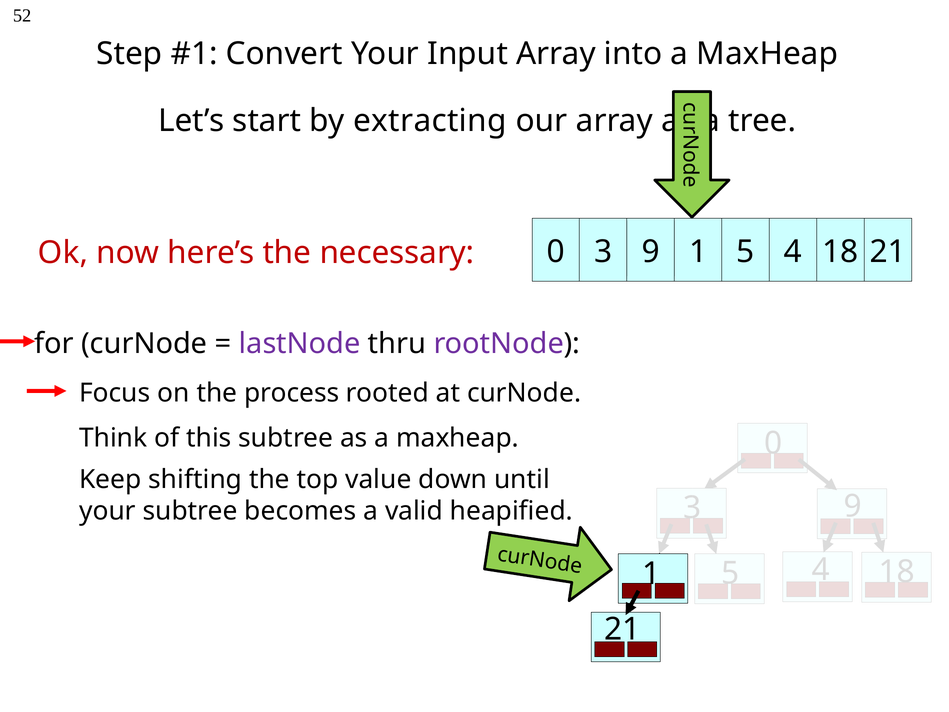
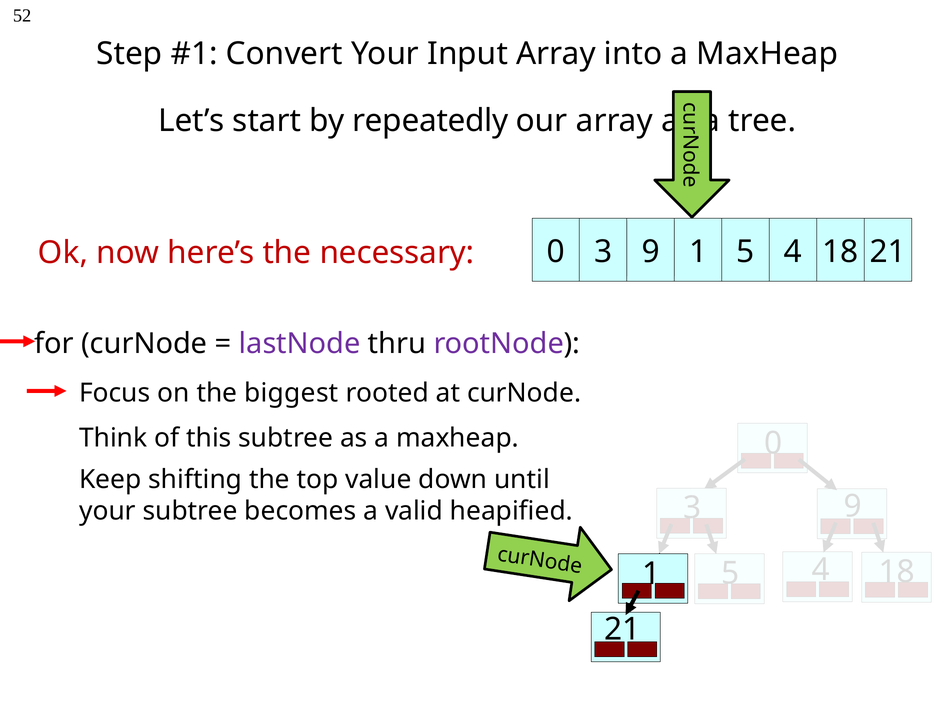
extracting: extracting -> repeatedly (430, 121)
process: process -> biggest (291, 393)
